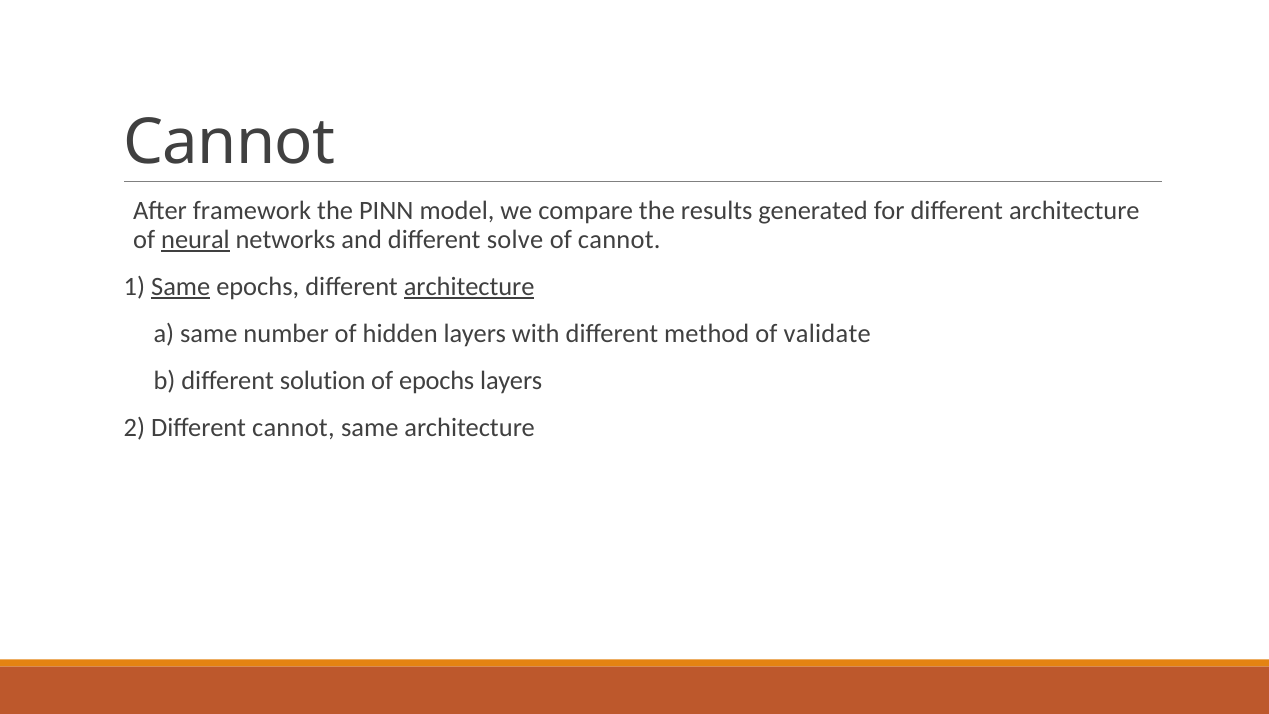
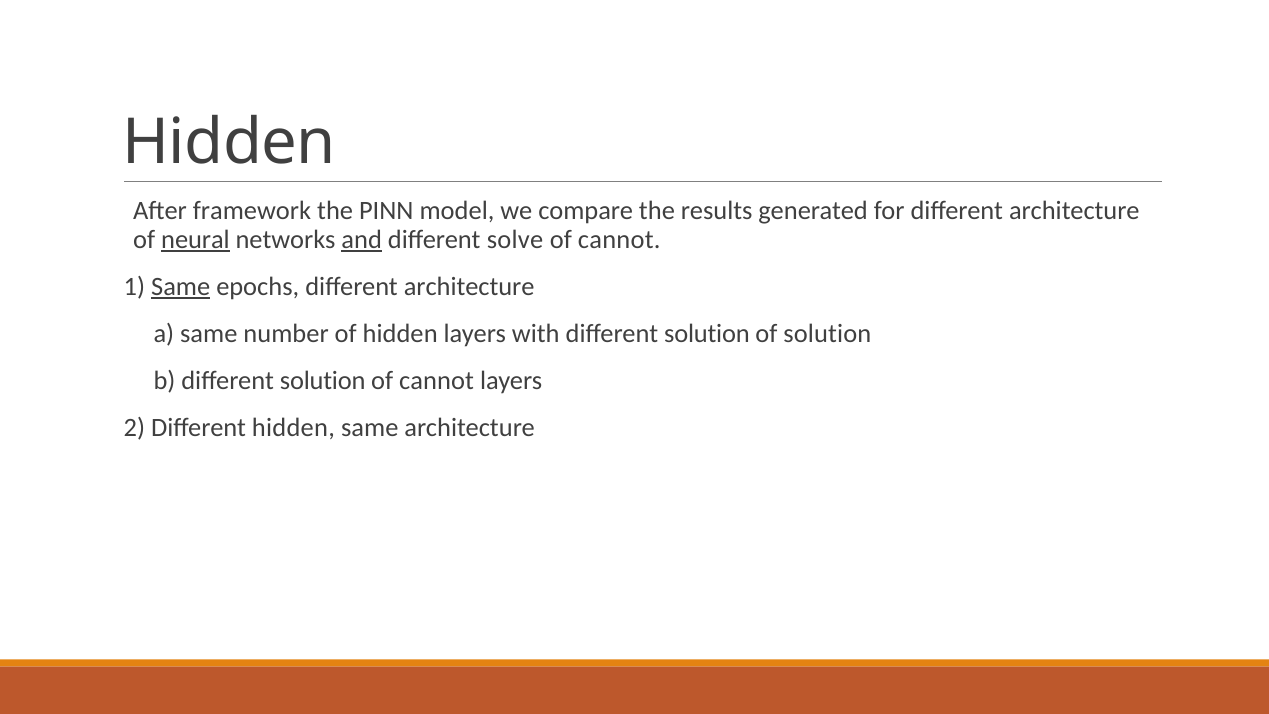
Cannot: Cannot -> Hidden (229, 142)
and underline: none -> present (362, 240)
architecture underline: present -> none (469, 287)
with different method: method -> solution (707, 334)
of validate: validate -> solution (827, 334)
epochs: epochs -> cannot (437, 381)
Different cannot: cannot -> hidden (293, 428)
